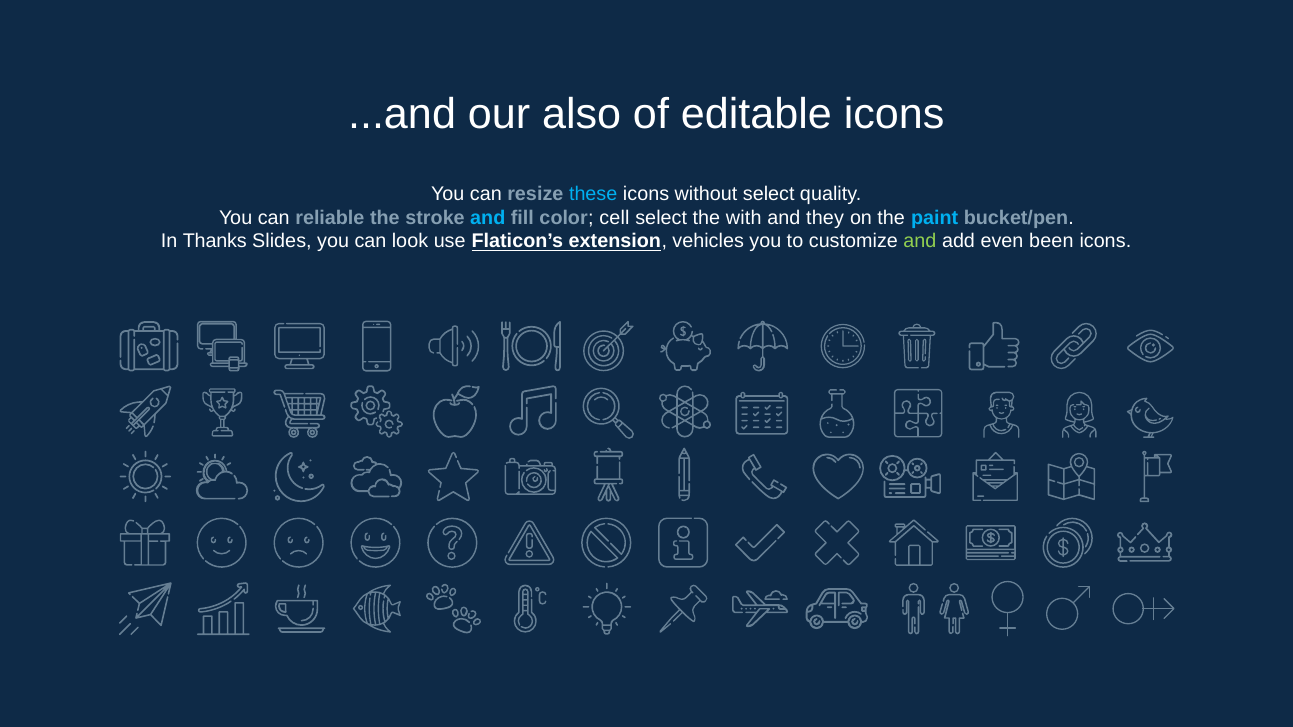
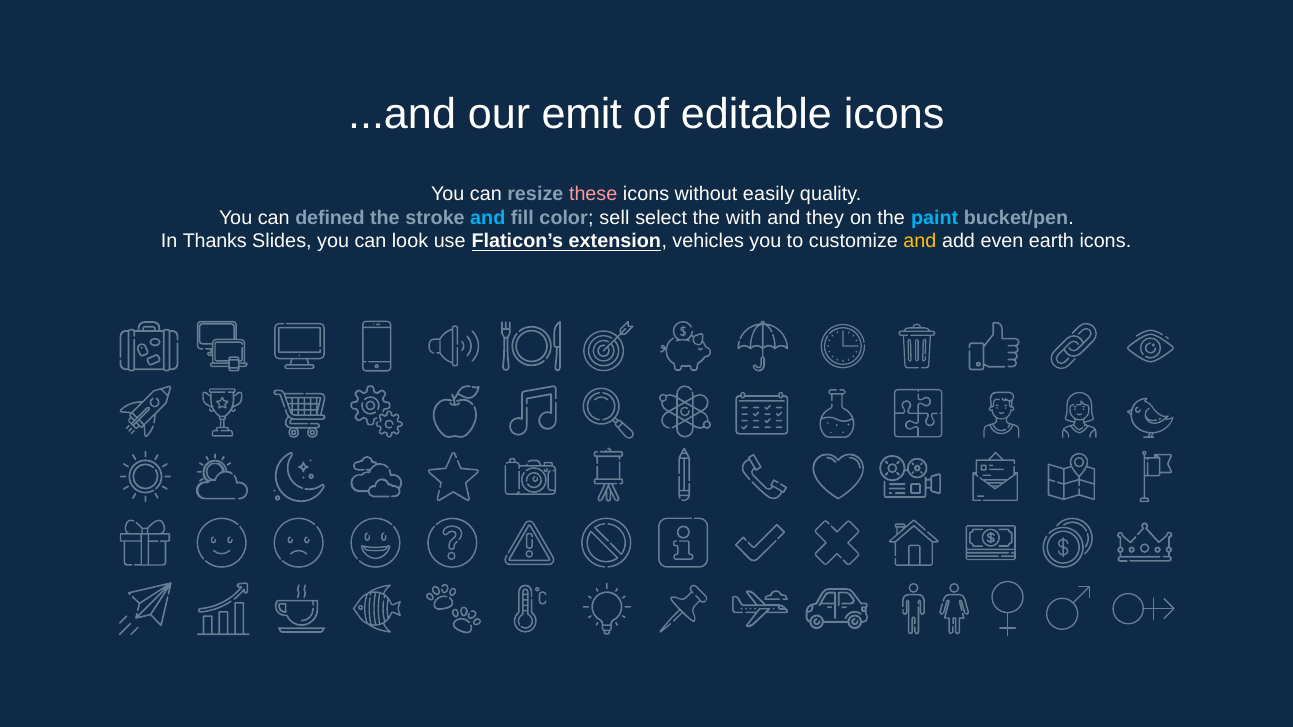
also: also -> emit (582, 114)
these colour: light blue -> pink (593, 194)
without select: select -> easily (769, 194)
reliable: reliable -> defined (330, 218)
cell: cell -> sell (614, 218)
and colour: light green -> yellow (920, 242)
been: been -> earth (1051, 242)
